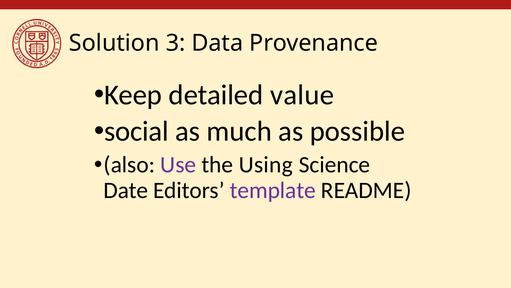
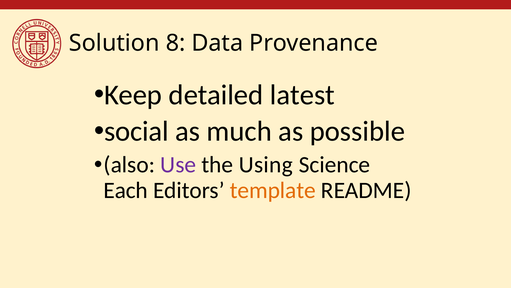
3: 3 -> 8 (176, 43)
value: value -> latest (302, 95)
Date: Date -> Each (126, 190)
template colour: purple -> orange (273, 190)
